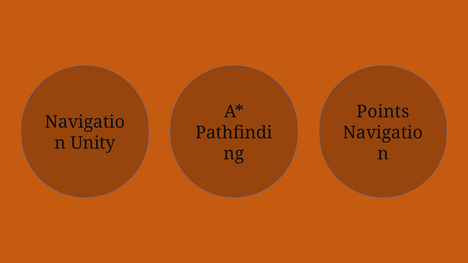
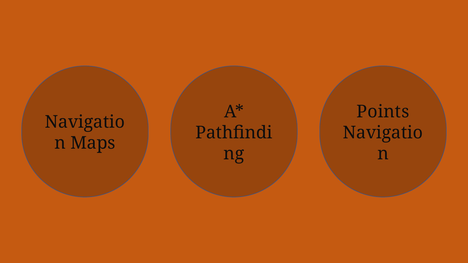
Unity: Unity -> Maps (93, 143)
